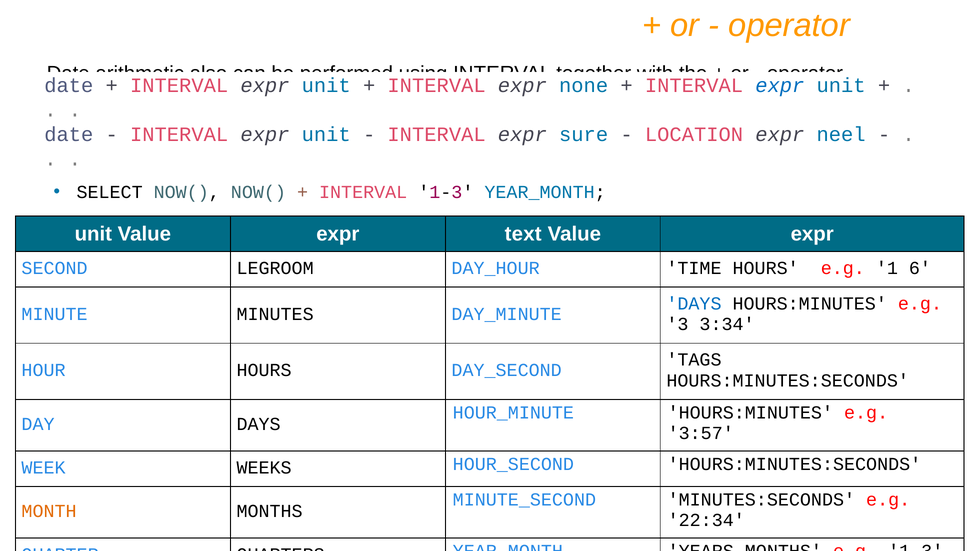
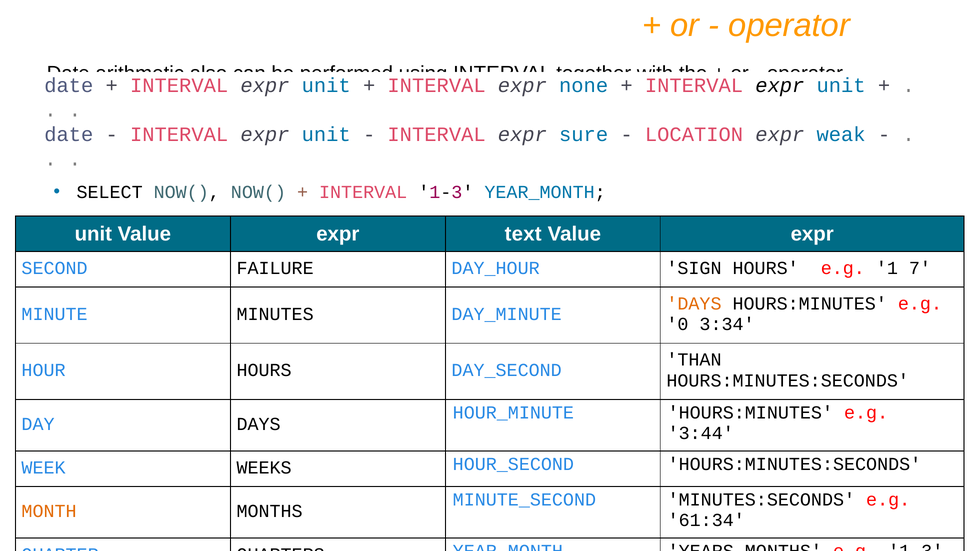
expr colour: blue -> black (780, 86)
neel: neel -> weak (841, 135)
LEGROOM: LEGROOM -> FAILURE (275, 268)
TIME: TIME -> SIGN (694, 268)
6: 6 -> 7 (920, 268)
DAYS colour: blue -> orange (694, 304)
3: 3 -> 0 (677, 325)
TAGS: TAGS -> THAN (694, 360)
3:57: 3:57 -> 3:44 (701, 434)
22:34: 22:34 -> 61:34 (706, 521)
